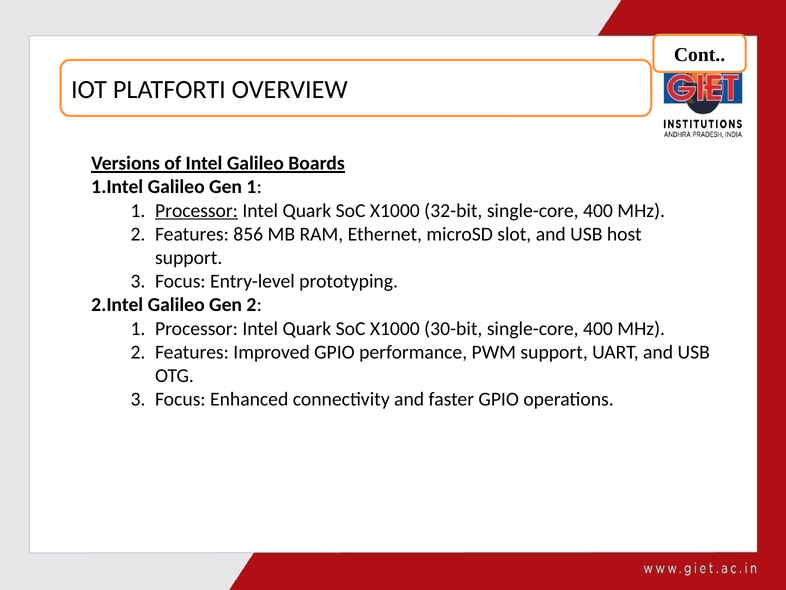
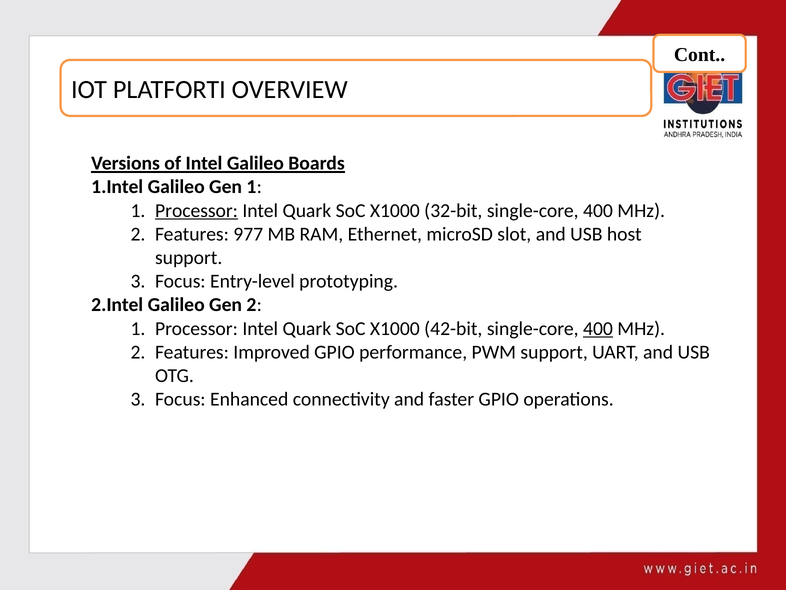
856: 856 -> 977 (248, 234)
30-bit: 30-bit -> 42-bit (453, 328)
400 underline: none -> present (598, 328)
